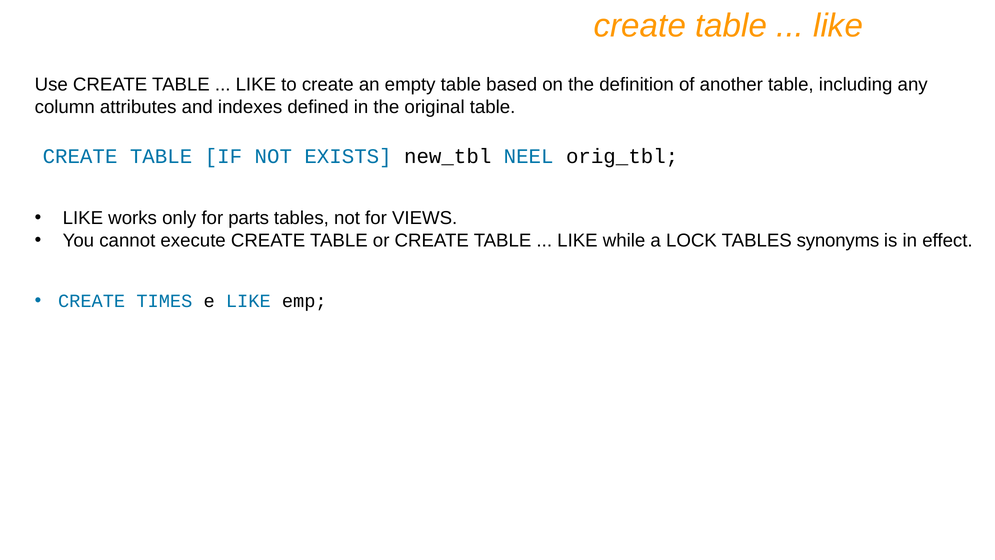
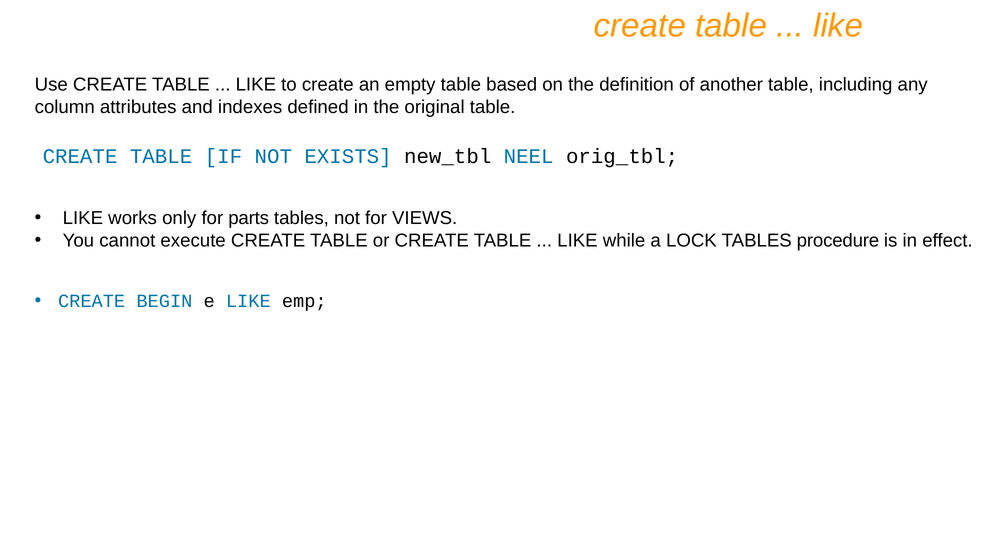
synonyms: synonyms -> procedure (838, 240)
TIMES: TIMES -> BEGIN (164, 301)
